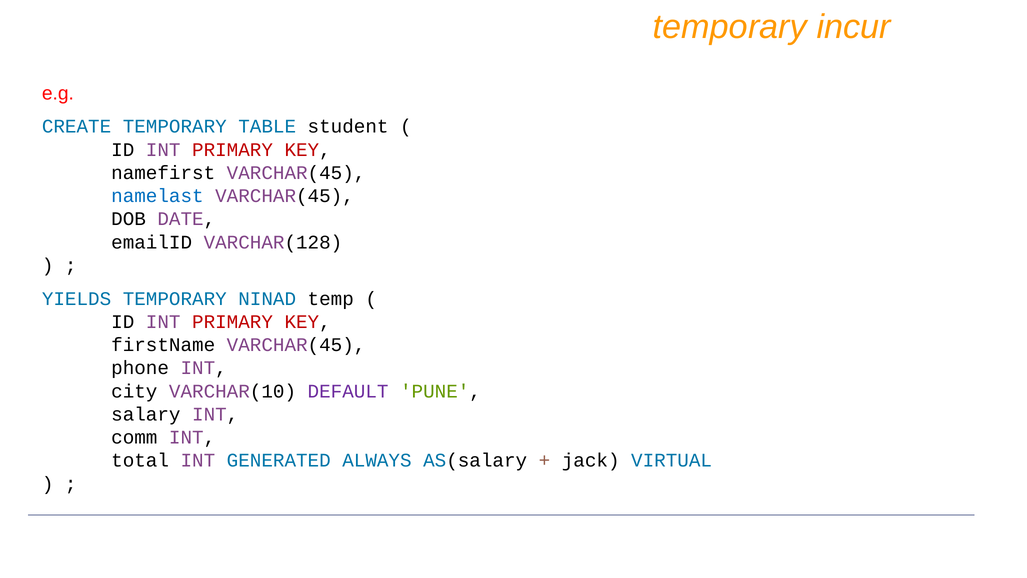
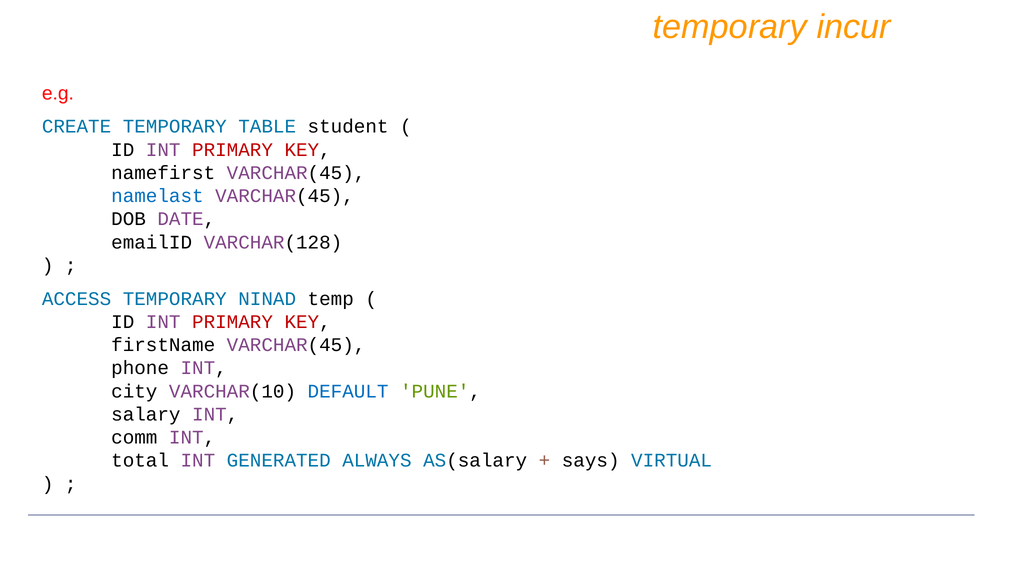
YIELDS: YIELDS -> ACCESS (77, 299)
DEFAULT colour: purple -> blue (348, 391)
jack: jack -> says (591, 460)
